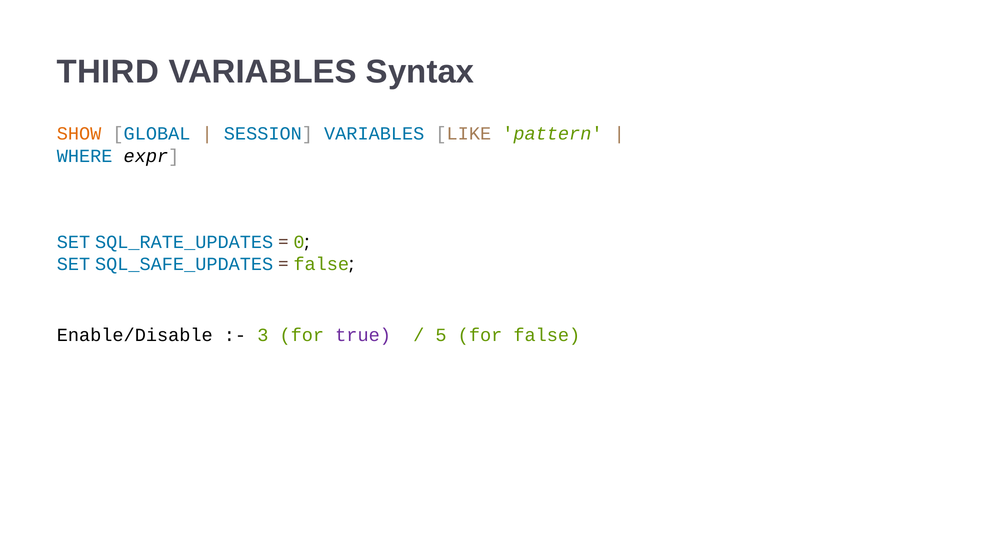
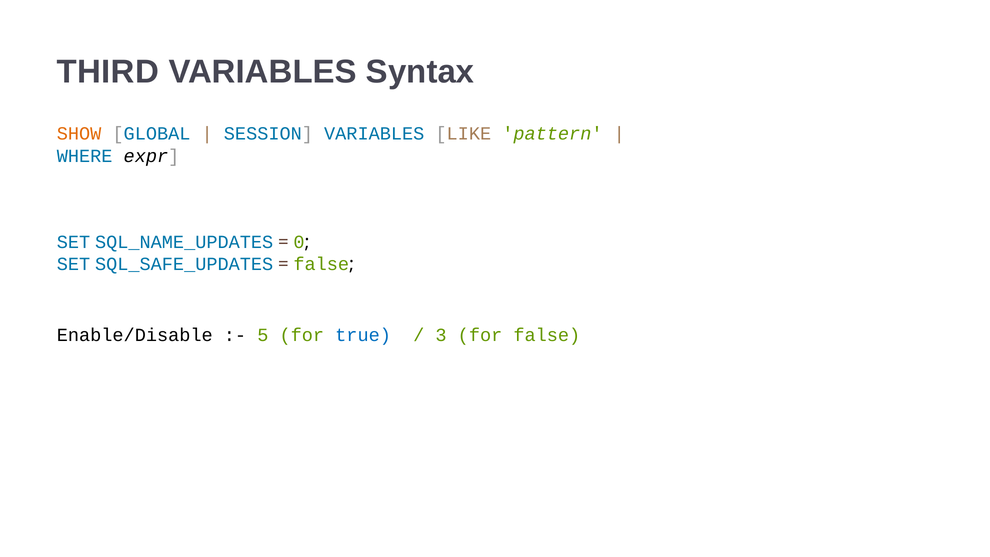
SQL_RATE_UPDATES: SQL_RATE_UPDATES -> SQL_NAME_UPDATES (184, 242)
3: 3 -> 5 (263, 335)
true colour: purple -> blue (363, 335)
5: 5 -> 3 (441, 335)
